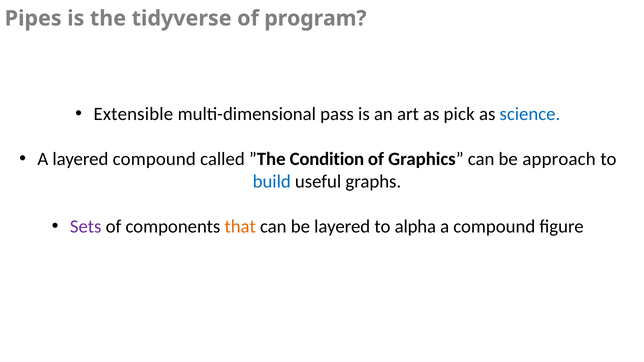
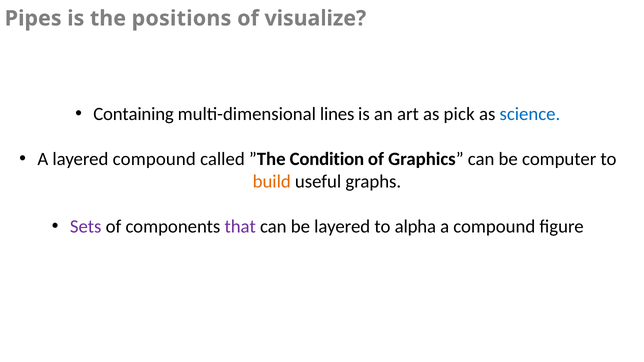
tidyverse: tidyverse -> positions (181, 18)
program: program -> visualize (315, 18)
Extensible: Extensible -> Containing (134, 114)
pass: pass -> lines (337, 114)
approach: approach -> computer (559, 159)
build colour: blue -> orange (272, 182)
that colour: orange -> purple (240, 227)
